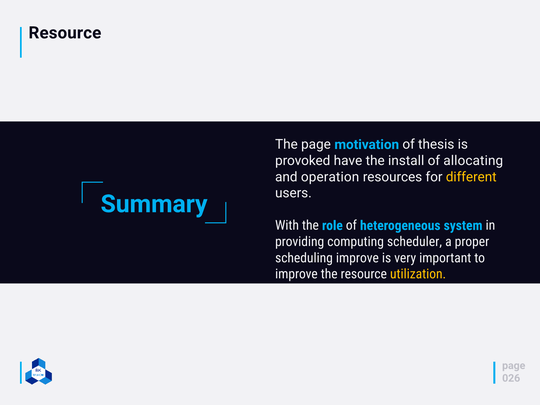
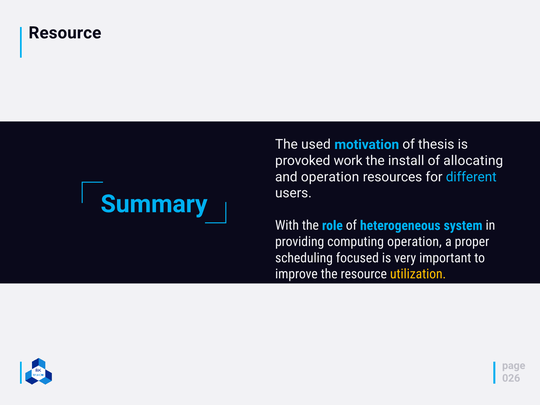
The page: page -> used (316, 145)
have: have -> work (348, 161)
different colour: yellow -> light blue (471, 177)
computing scheduler: scheduler -> operation (414, 242)
scheduling improve: improve -> focused (357, 258)
